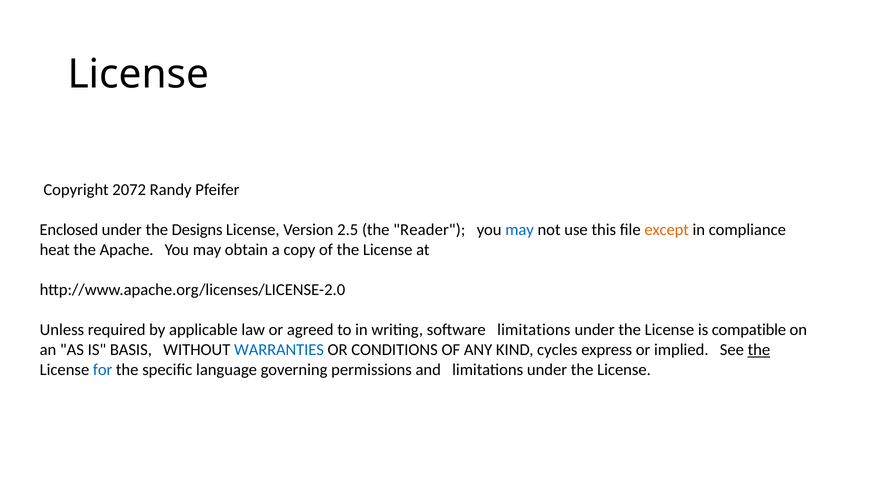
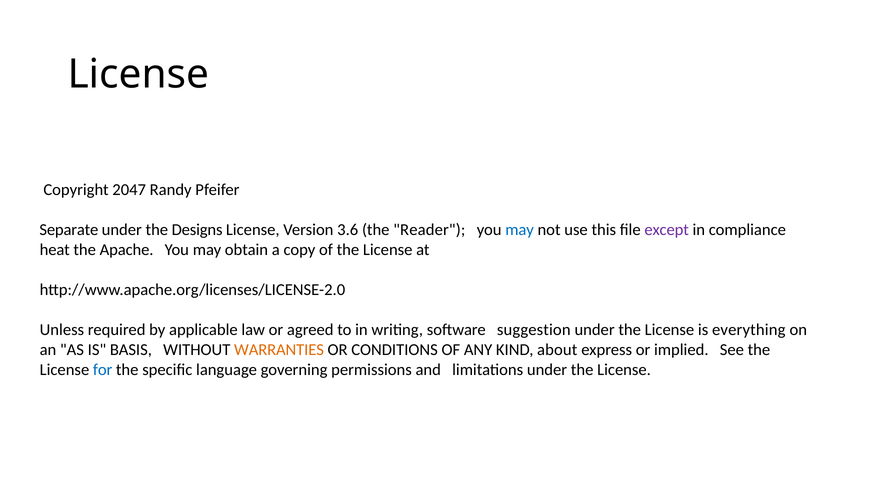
2072: 2072 -> 2047 (129, 190)
Enclosed: Enclosed -> Separate (69, 230)
2.5: 2.5 -> 3.6 (348, 230)
except colour: orange -> purple (667, 230)
software limitations: limitations -> suggestion (534, 329)
compatible: compatible -> everything (749, 329)
WARRANTIES colour: blue -> orange (279, 349)
cycles: cycles -> about (557, 349)
the underline: present -> none (759, 349)
